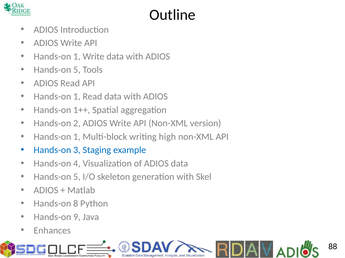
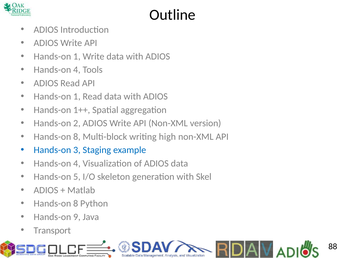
5: 5 -> 4 (77, 70)
1: 1 -> 8 (77, 137)
Enhances: Enhances -> Transport (52, 231)
